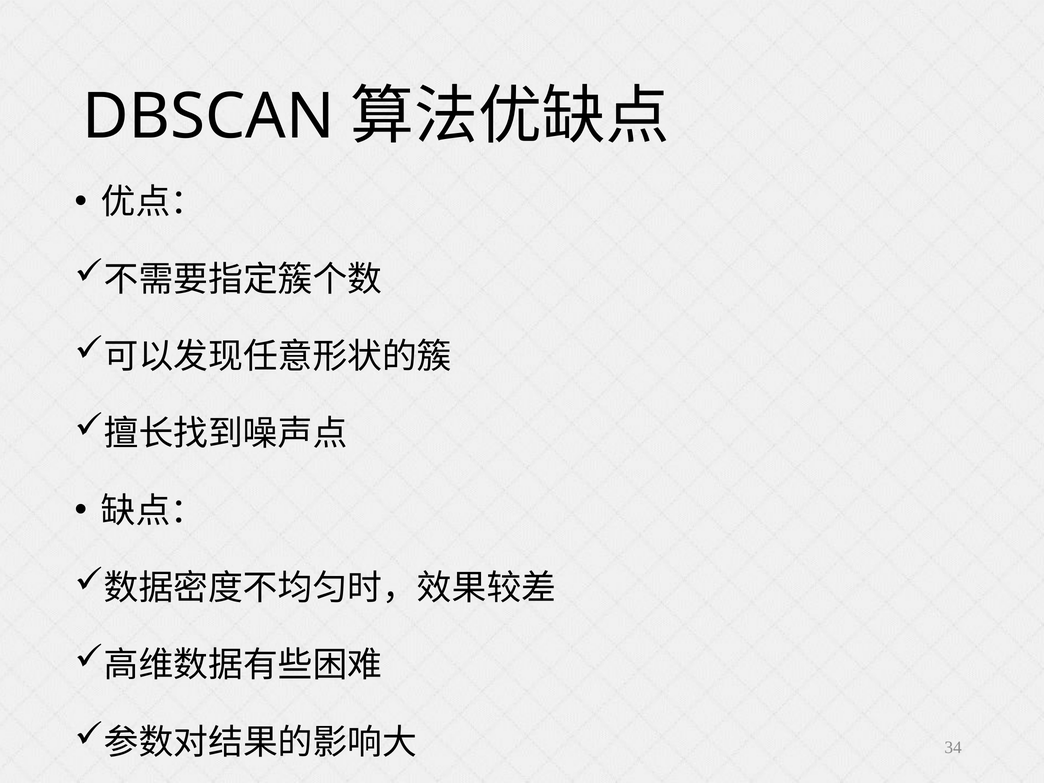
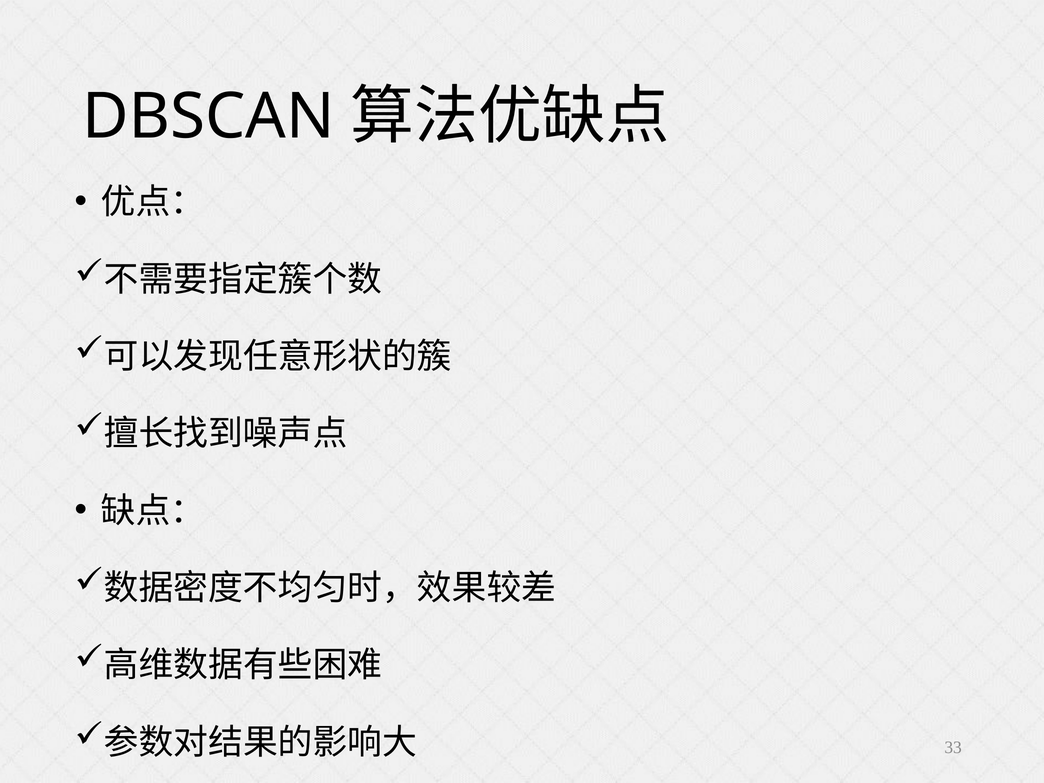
34: 34 -> 33 (953, 748)
